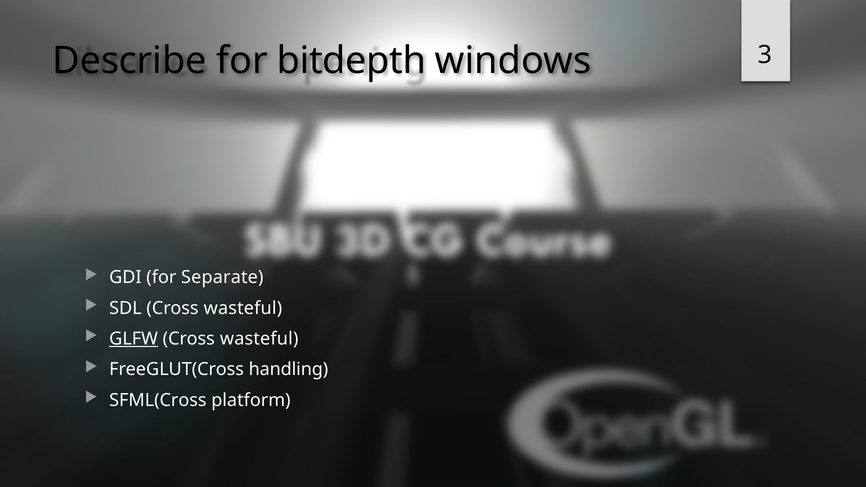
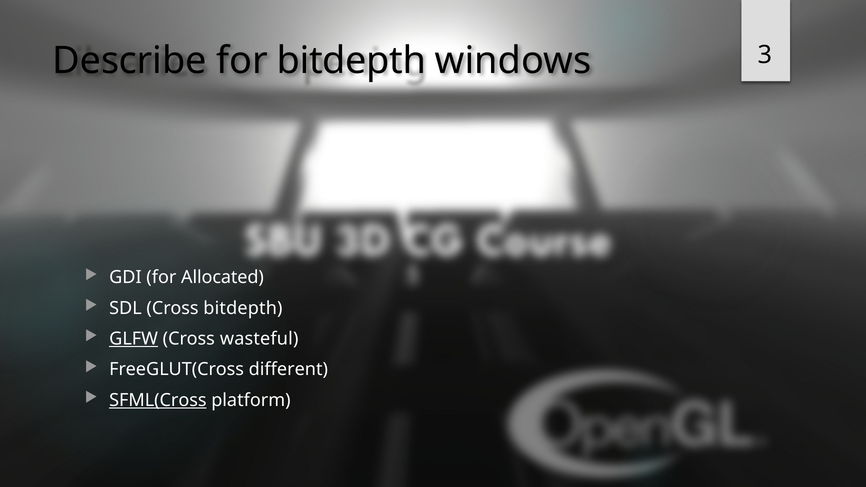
Separate: Separate -> Allocated (222, 278)
SDL Cross wasteful: wasteful -> bitdepth (243, 308)
handling: handling -> different (288, 370)
SFML(Cross underline: none -> present (158, 400)
